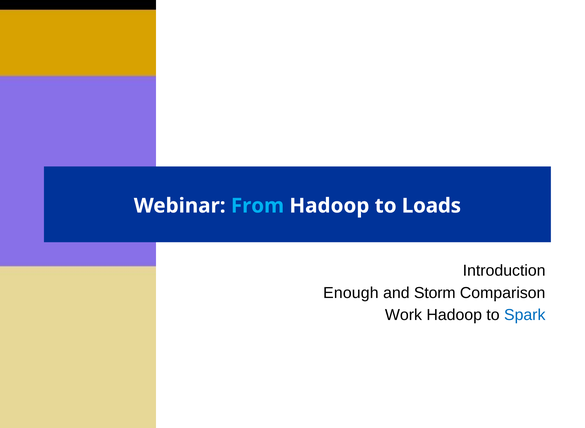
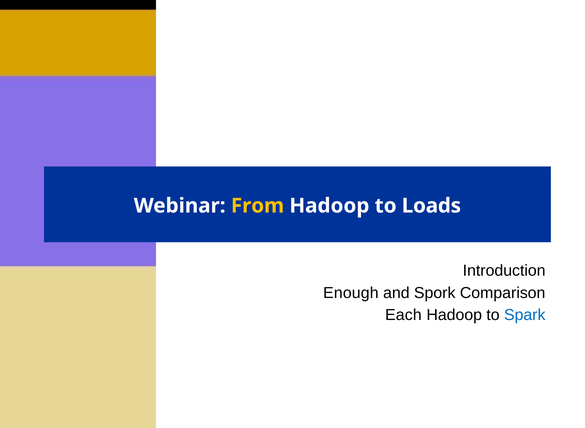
From colour: light blue -> yellow (257, 206)
Storm: Storm -> Spork (435, 293)
Work: Work -> Each (403, 315)
